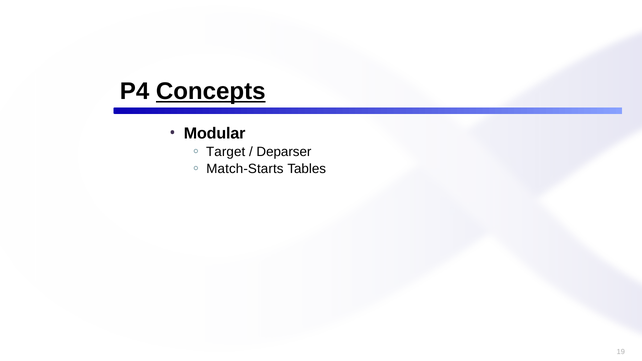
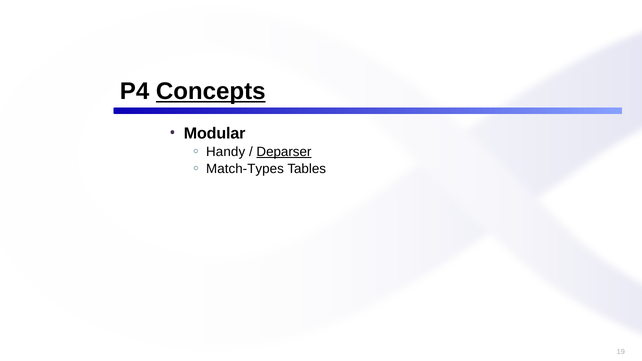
Target: Target -> Handy (226, 152)
Deparser underline: none -> present (284, 152)
Match-Starts: Match-Starts -> Match-Types (245, 169)
